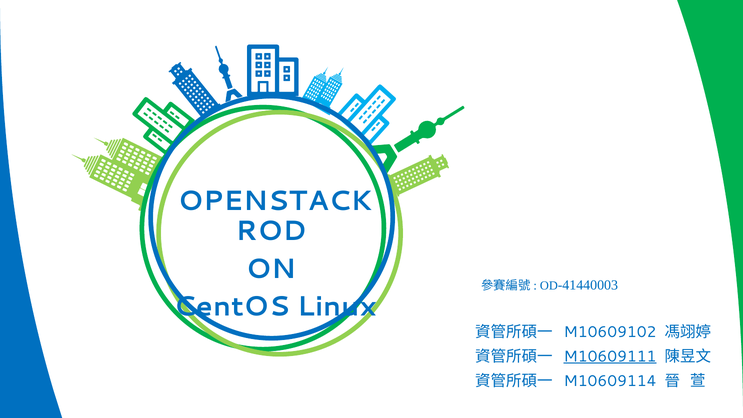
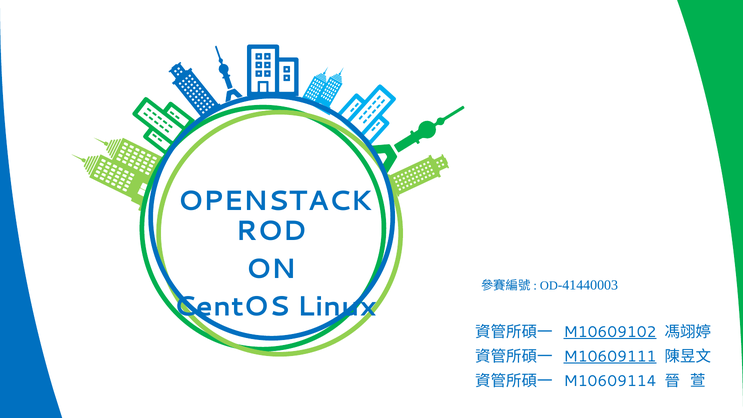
M10609102 underline: none -> present (610, 332)
